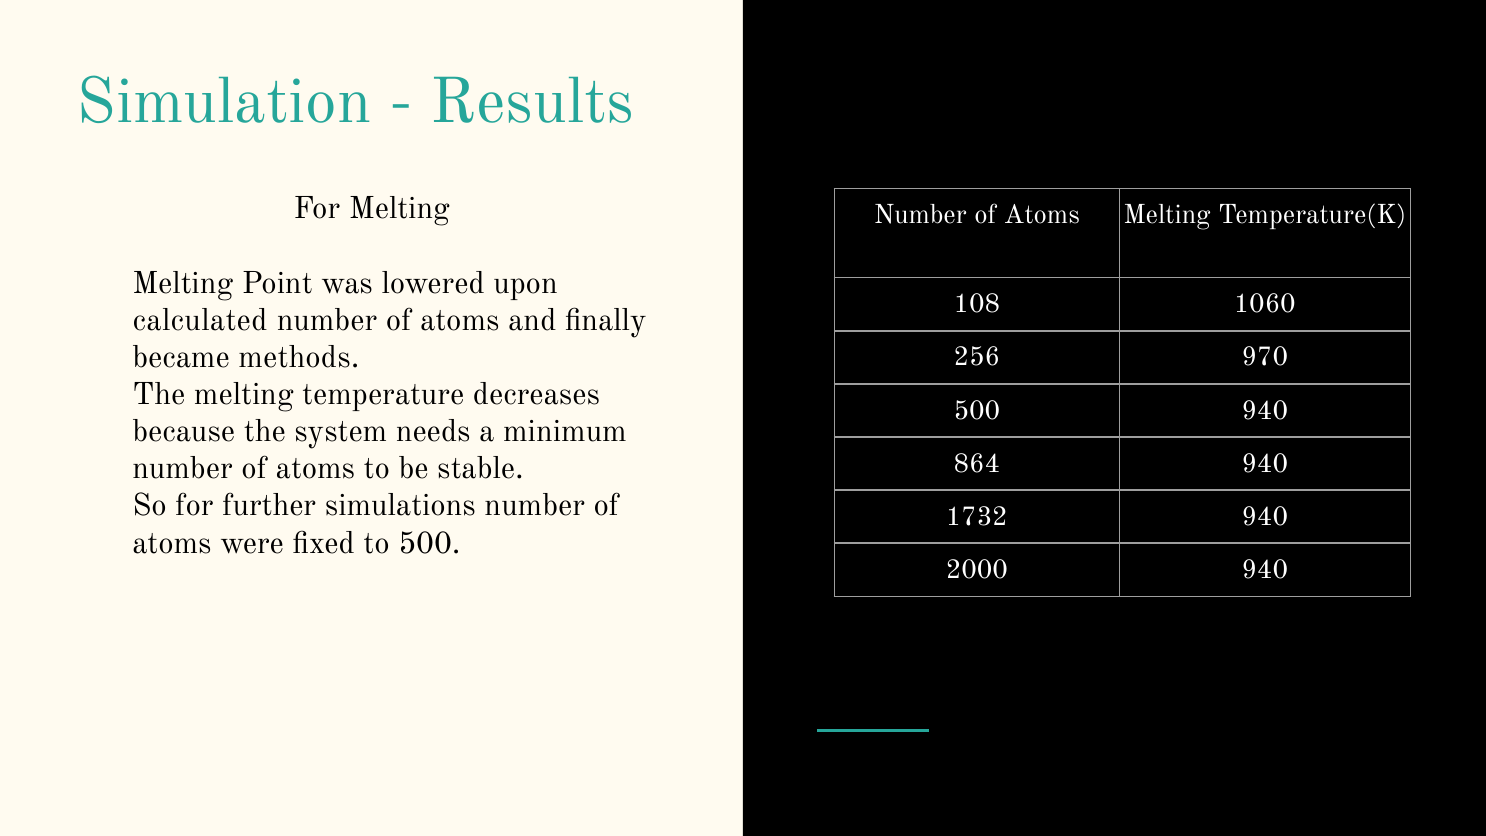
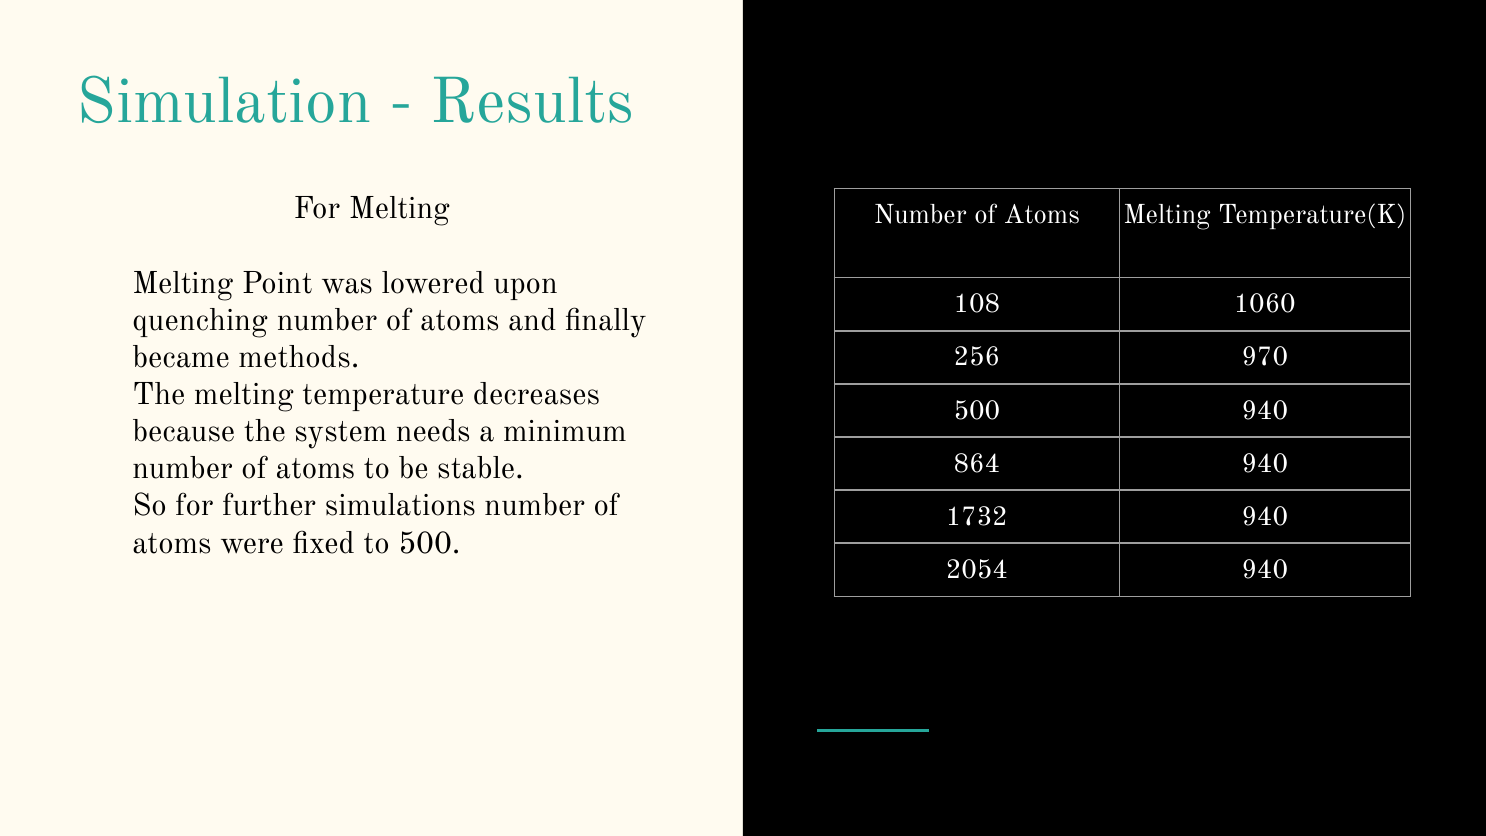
calculated: calculated -> quenching (200, 320)
2000: 2000 -> 2054 (977, 569)
